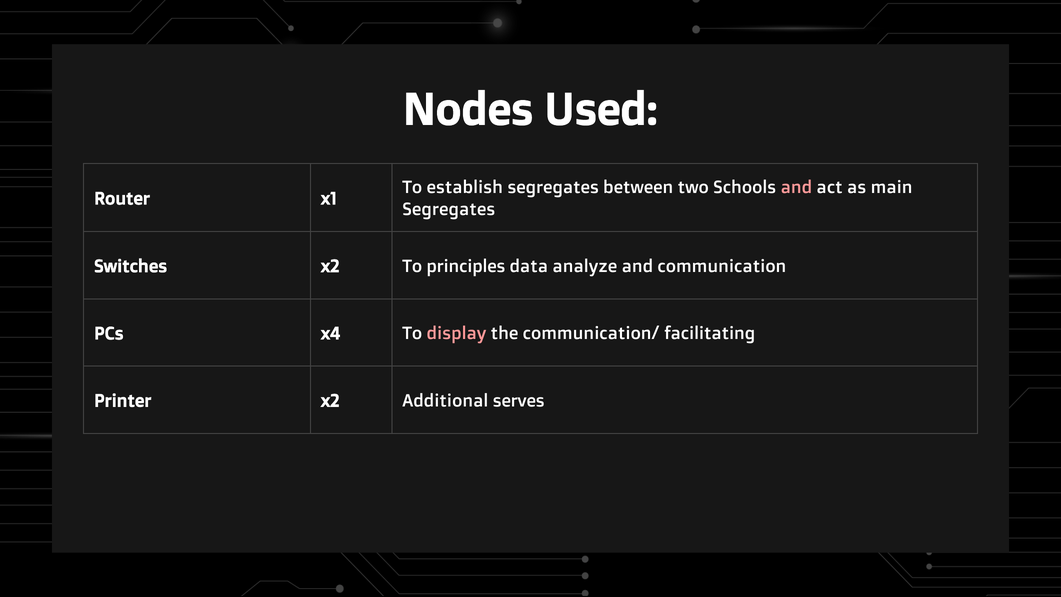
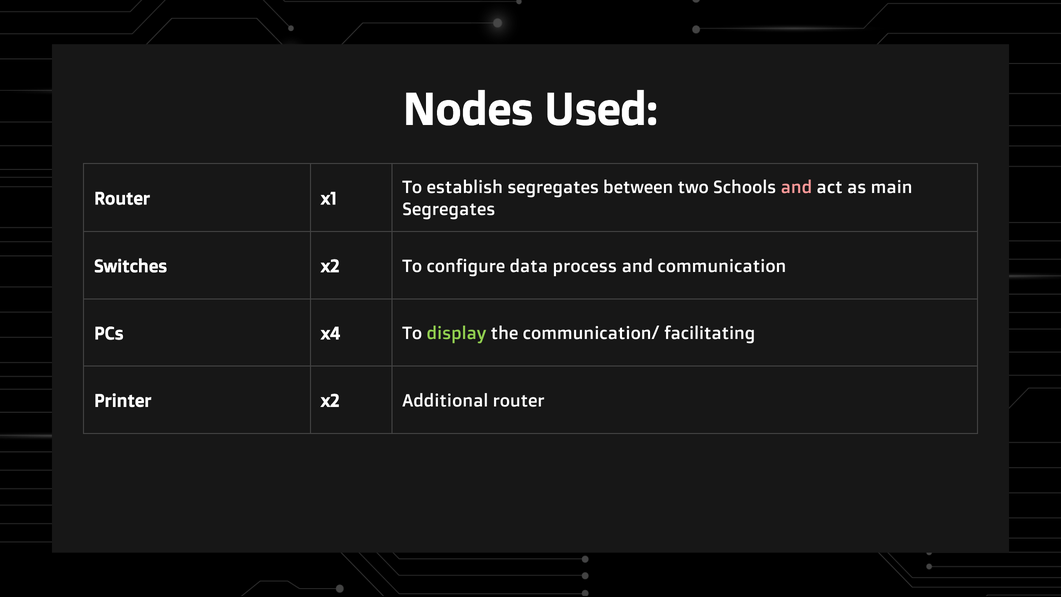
principles: principles -> configure (466, 266)
analyze: analyze -> process (585, 266)
display colour: pink -> light green (456, 333)
Additional serves: serves -> router (519, 401)
